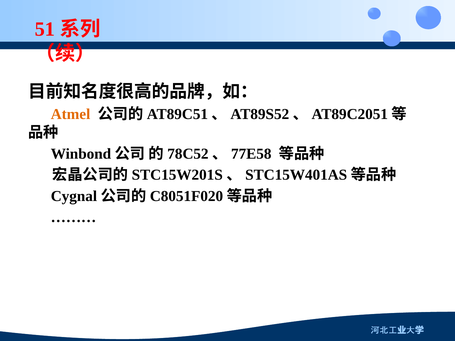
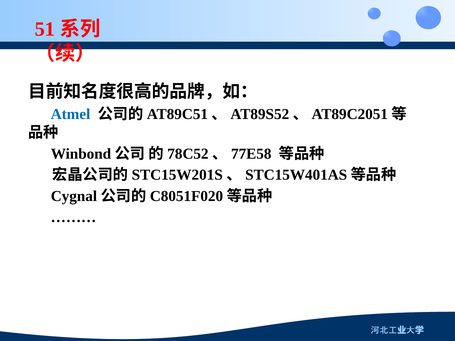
Atmel colour: orange -> blue (71, 114)
